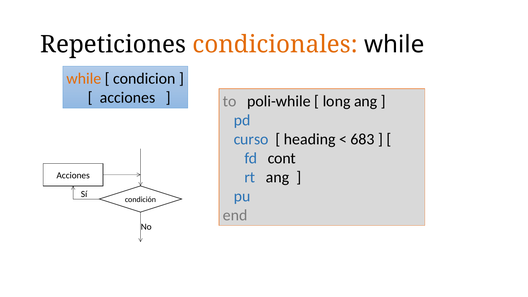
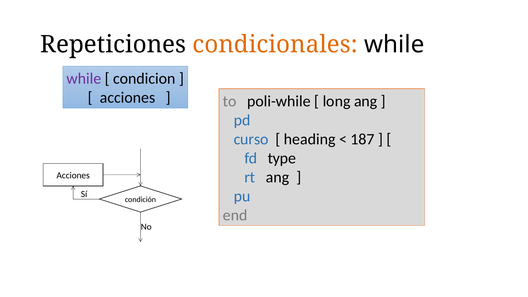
while colour: orange -> purple (84, 79)
683: 683 -> 187 (363, 139)
cont: cont -> type (282, 158)
